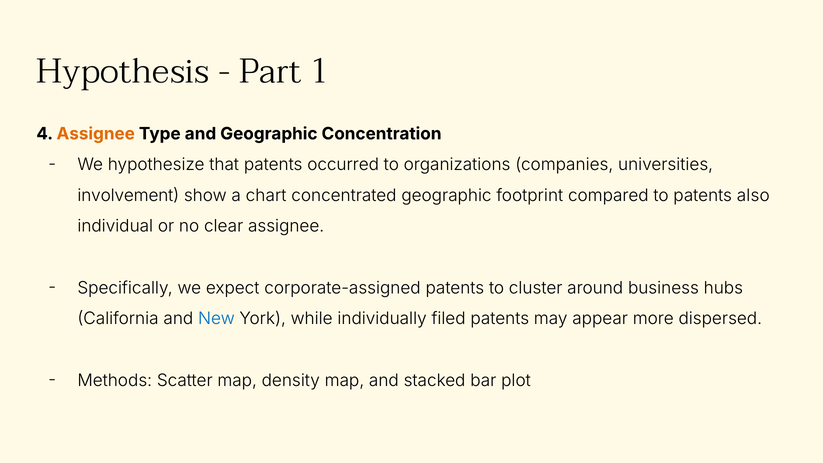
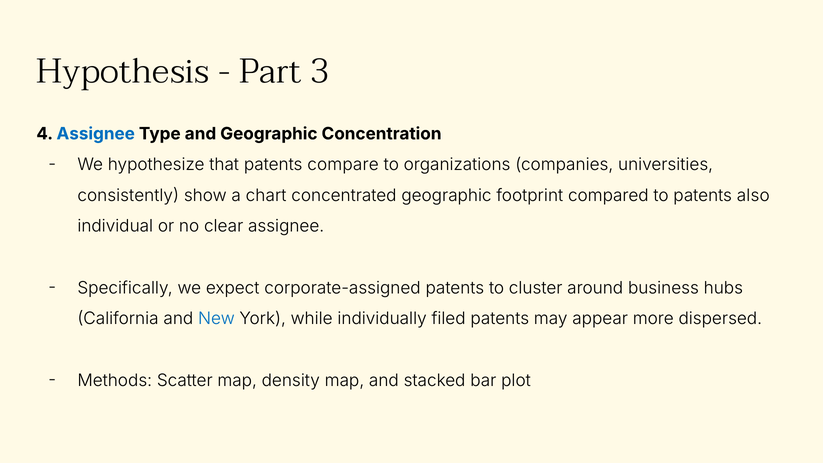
1: 1 -> 3 (320, 71)
Assignee colour: orange -> blue (96, 134)
occurred: occurred -> compare (343, 165)
involvement: involvement -> consistently (128, 195)
